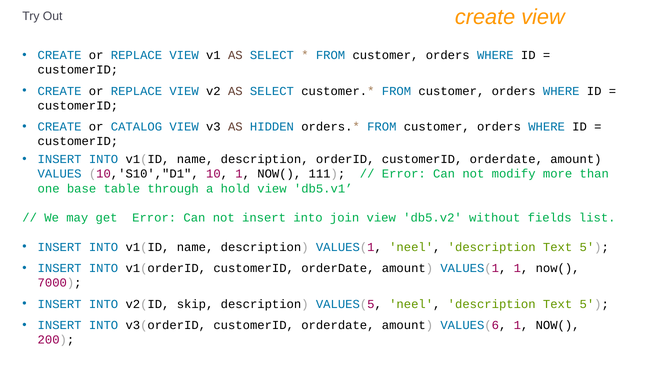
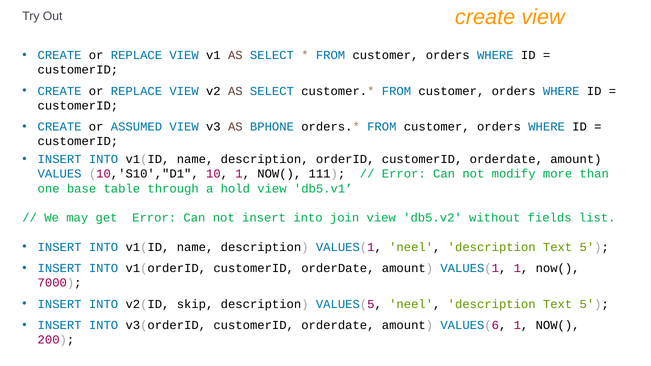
CATALOG: CATALOG -> ASSUMED (136, 127)
HIDDEN: HIDDEN -> BPHONE (272, 127)
